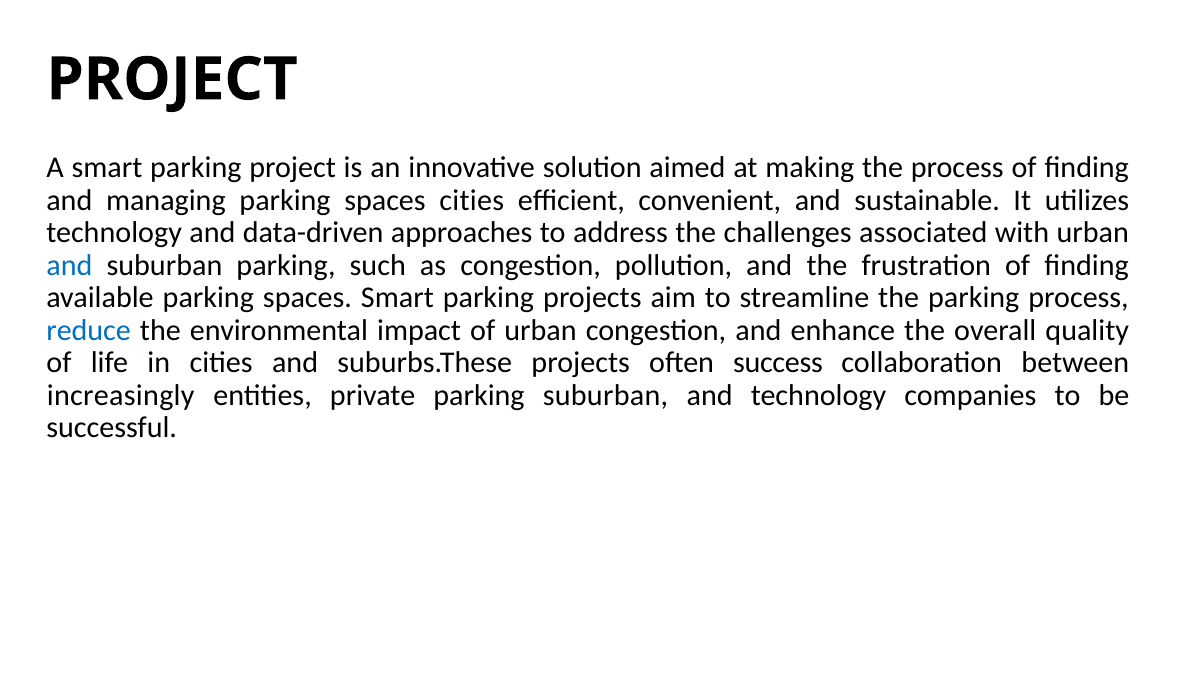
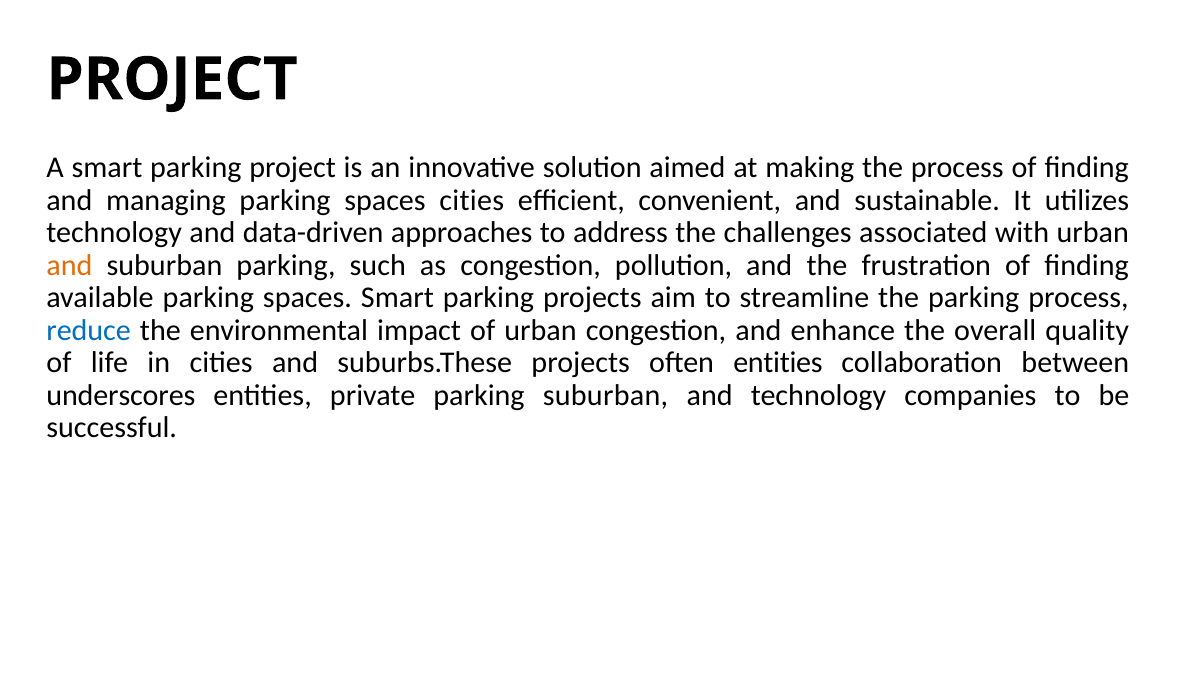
and colour: blue -> orange (69, 266)
often success: success -> entities (778, 363)
increasingly: increasingly -> underscores (121, 395)
